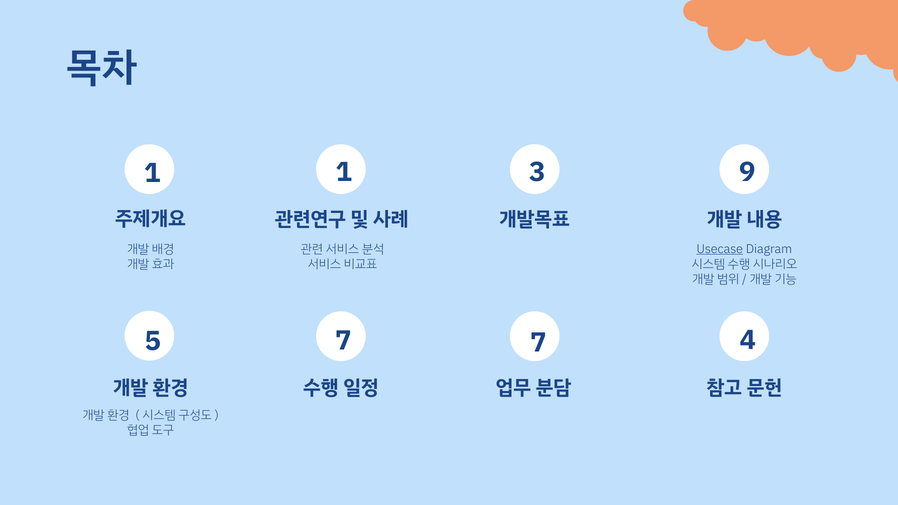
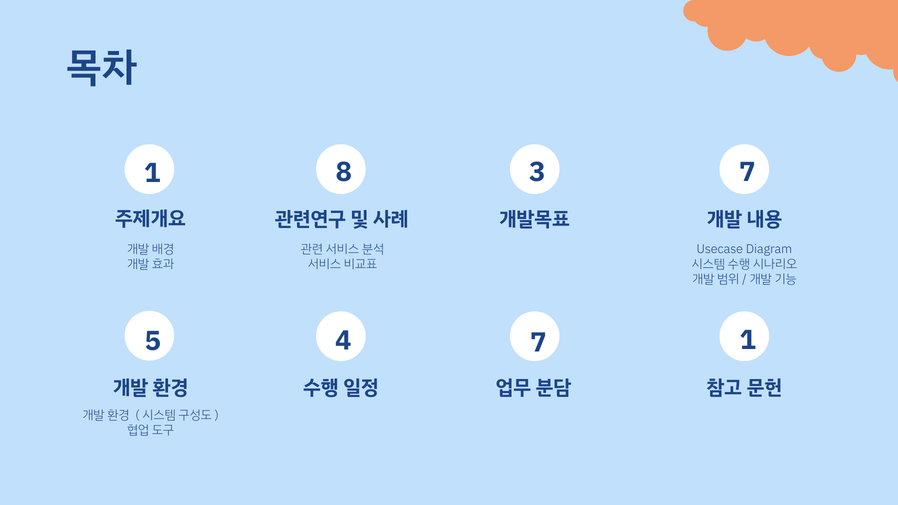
1 1: 1 -> 8 (344, 172)
3 9: 9 -> 7 (748, 172)
Usecase underline: present -> none (720, 249)
5 7: 7 -> 4 (343, 341)
7 4: 4 -> 1 (748, 340)
